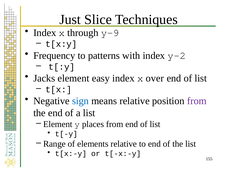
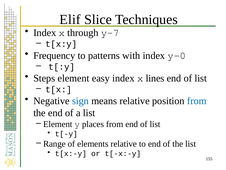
Just: Just -> Elif (70, 19)
y-9: y-9 -> y-7 (110, 33)
y-2: y-2 -> y-0 (177, 55)
Jacks: Jacks -> Steps (44, 78)
over: over -> lines (155, 78)
from colour: purple -> blue (197, 101)
